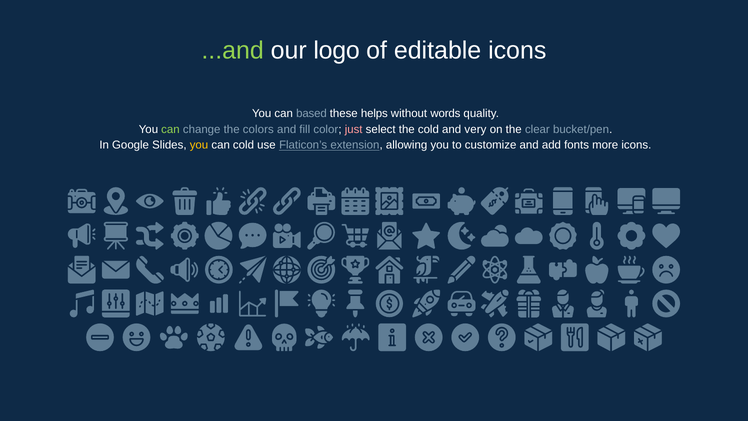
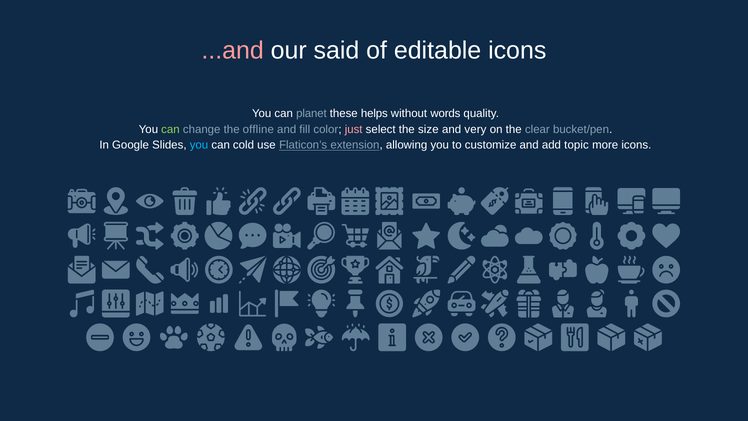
...and colour: light green -> pink (233, 51)
logo: logo -> said (336, 51)
based: based -> planet (311, 113)
colors: colors -> offline (258, 129)
the cold: cold -> size (428, 129)
you colour: yellow -> light blue (199, 145)
fonts: fonts -> topic (577, 145)
